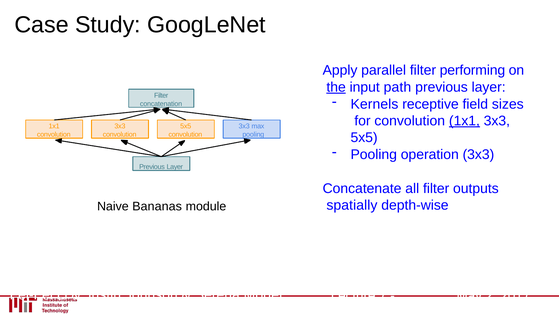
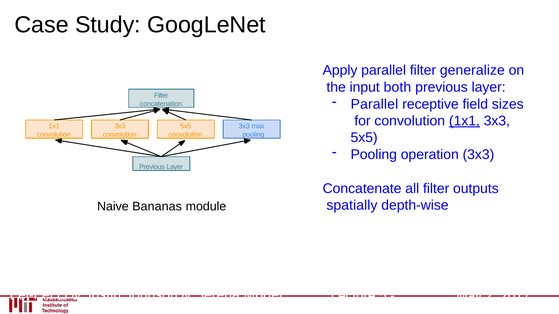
performing: performing -> generalize (472, 70)
the underline: present -> none (336, 87)
path: path -> both (397, 87)
Kernels: Kernels -> Parallel (374, 104)
7: 7 -> 5 (383, 296)
